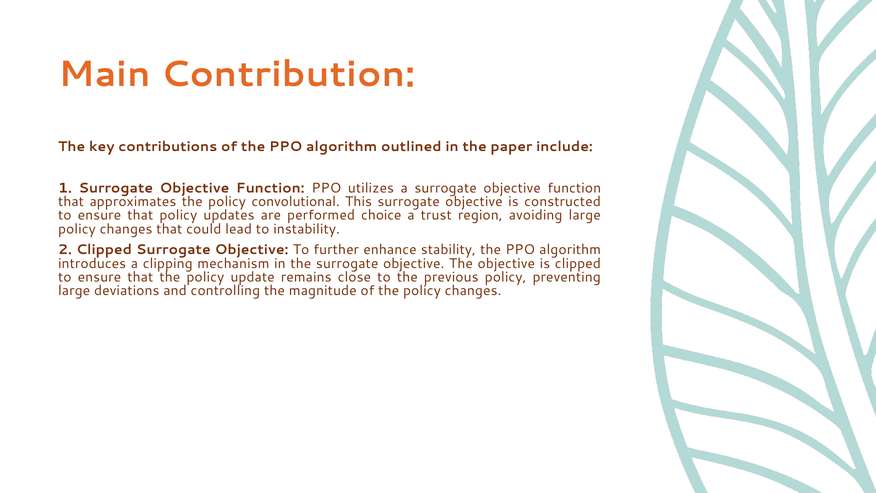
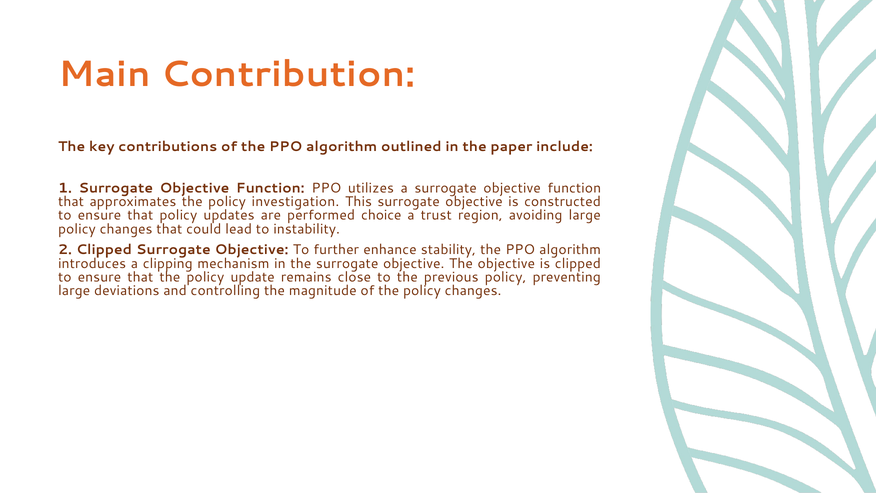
convolutional: convolutional -> investigation (295, 202)
